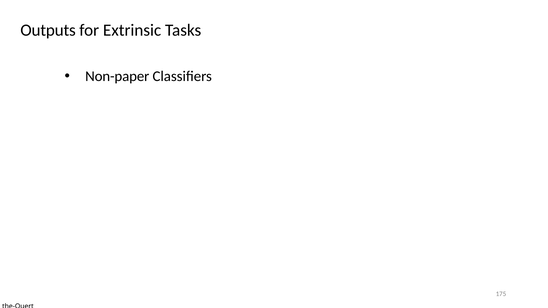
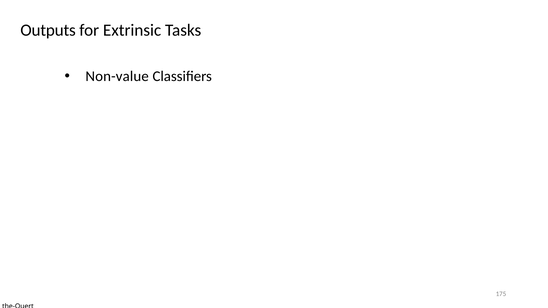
Non-paper: Non-paper -> Non-value (117, 76)
